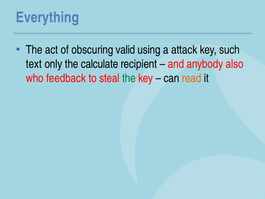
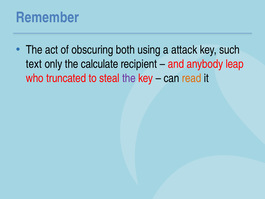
Everything: Everything -> Remember (47, 17)
valid: valid -> both (125, 50)
also: also -> leap (235, 64)
feedback: feedback -> truncated (66, 78)
the colour: green -> purple (129, 78)
